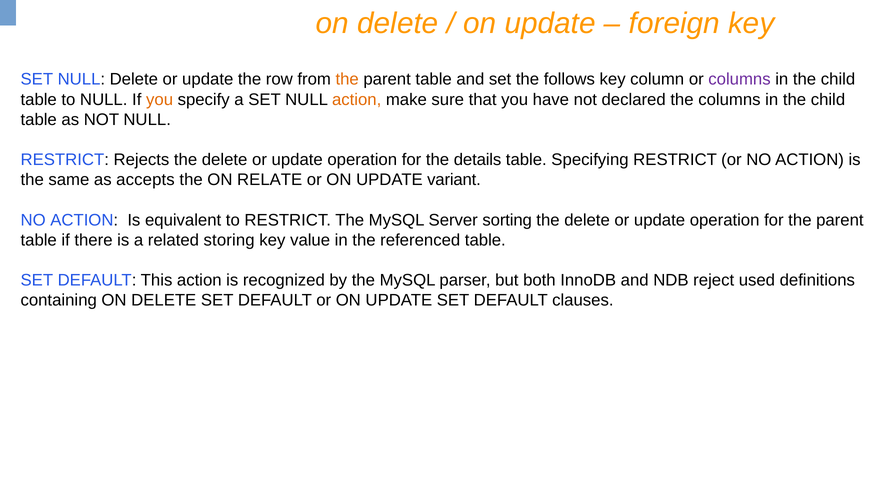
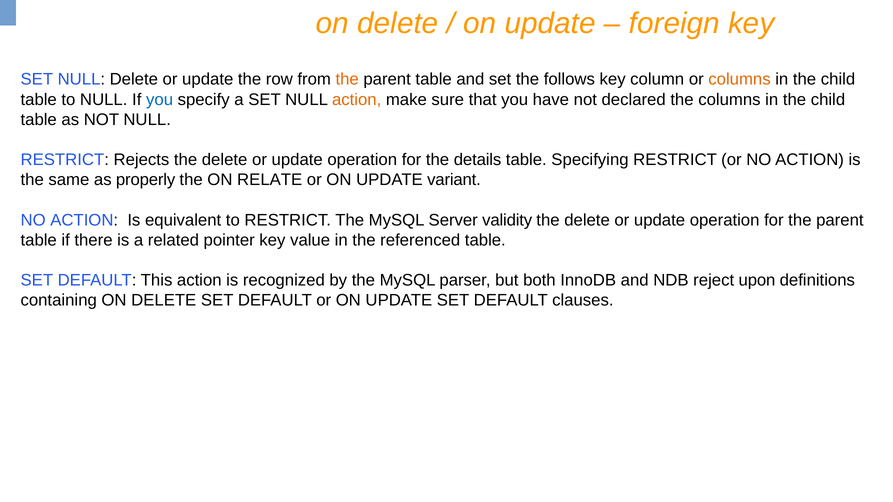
columns colour: purple -> orange (740, 80)
you colour: orange -> blue (160, 100)
accepts: accepts -> properly (146, 180)
sorting: sorting -> validity (507, 220)
storing: storing -> pointer (229, 240)
used: used -> upon (757, 280)
